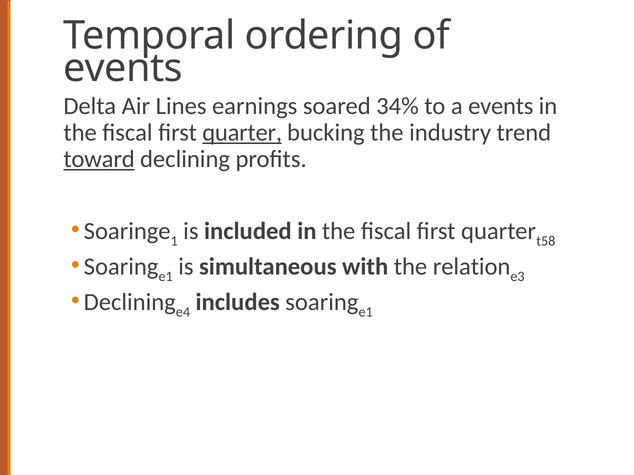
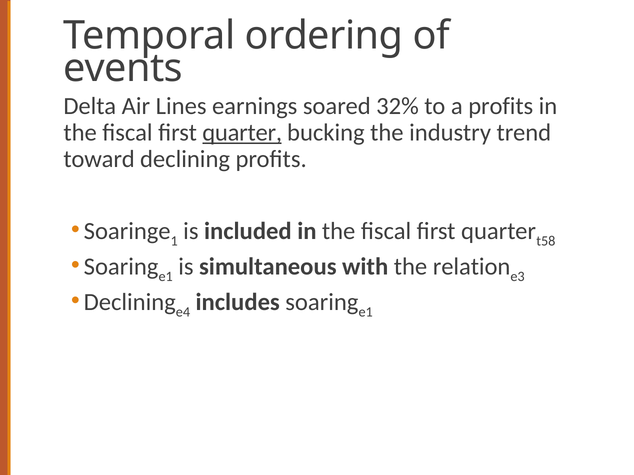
34%: 34% -> 32% (398, 106)
a events: events -> profits (501, 106)
toward underline: present -> none (99, 159)
